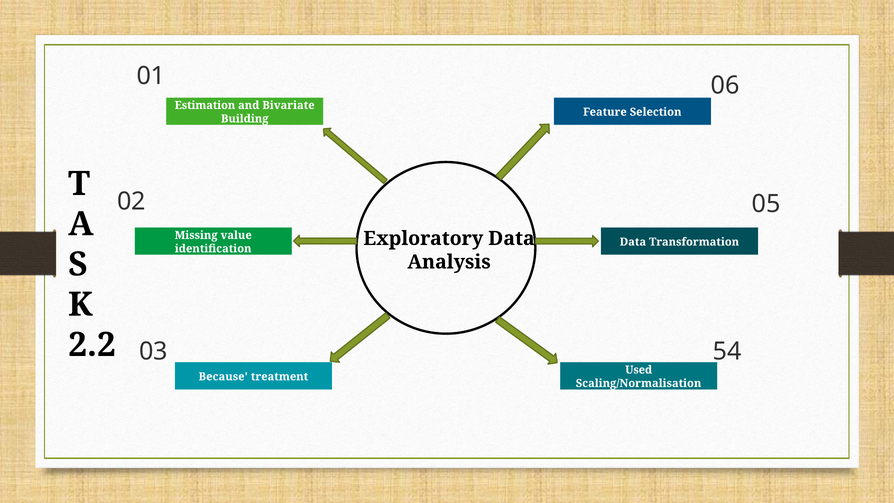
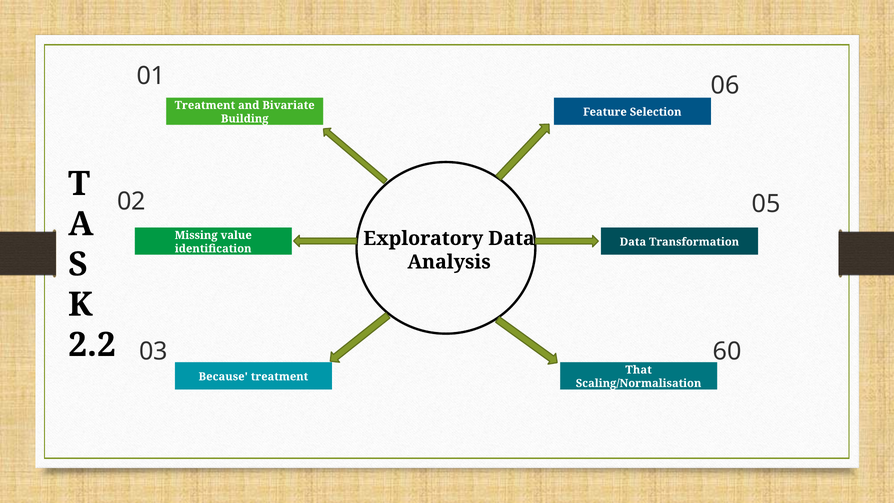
Estimation: Estimation -> Treatment (205, 105)
54: 54 -> 60 (727, 351)
Used: Used -> That (639, 370)
